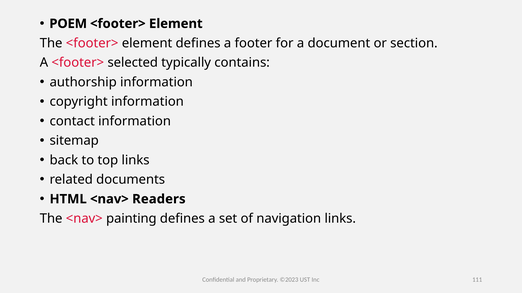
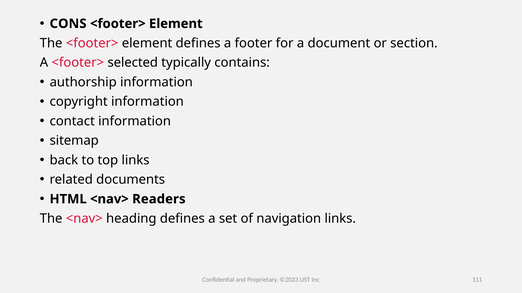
POEM: POEM -> CONS (68, 24)
painting: painting -> heading (131, 219)
